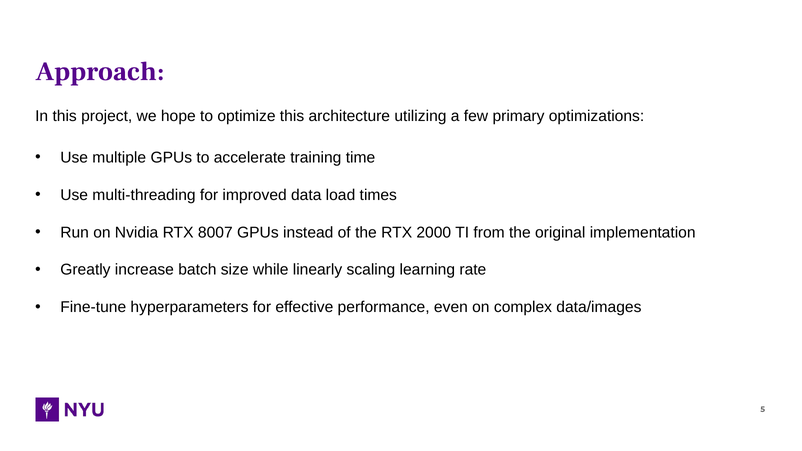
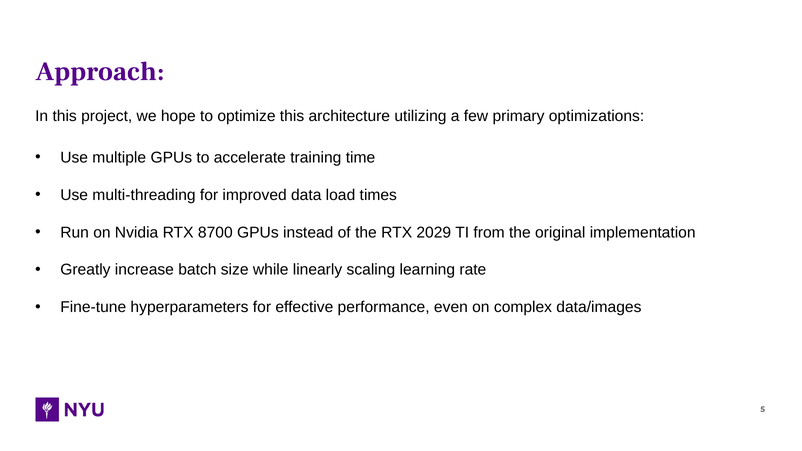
8007: 8007 -> 8700 (215, 232)
2000: 2000 -> 2029 (434, 232)
